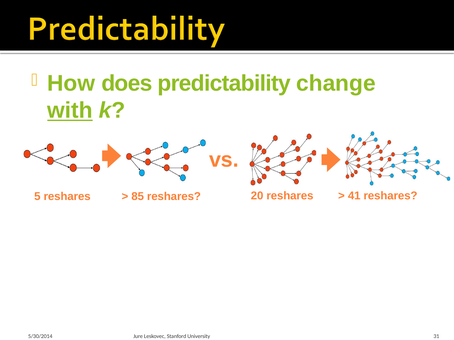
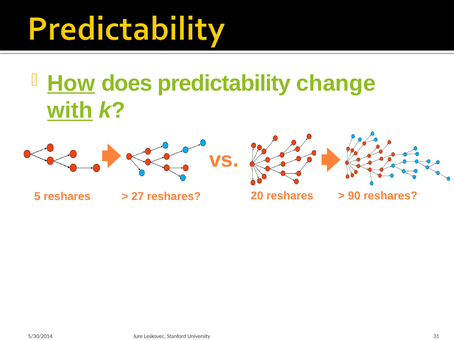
How underline: none -> present (71, 83)
85: 85 -> 27 (138, 197)
41: 41 -> 90 (354, 196)
